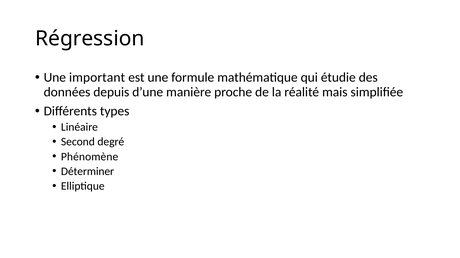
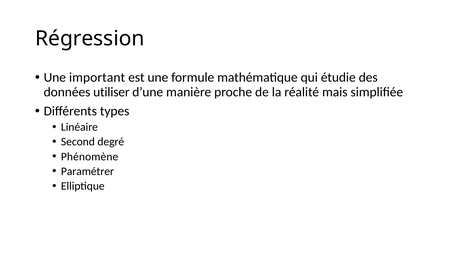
depuis: depuis -> utiliser (111, 92)
Déterminer: Déterminer -> Paramétrer (87, 172)
